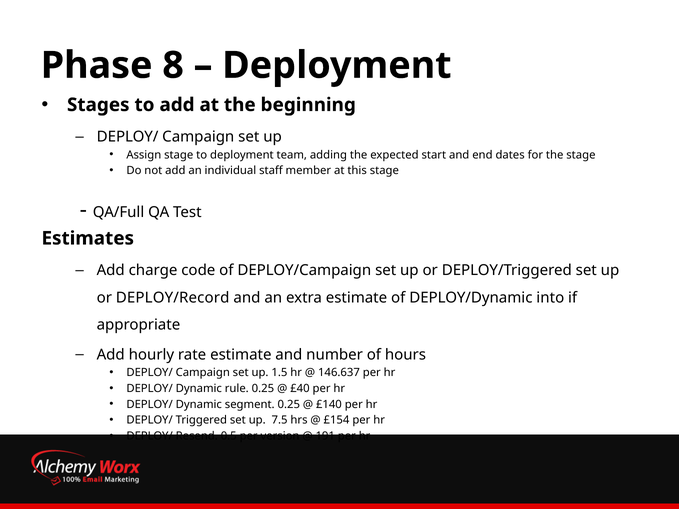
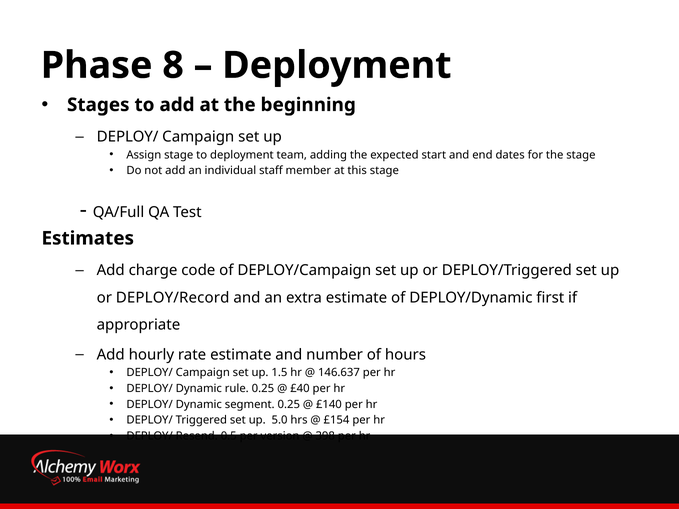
into: into -> first (550, 298)
7.5: 7.5 -> 5.0 (280, 420)
191: 191 -> 398 (325, 436)
